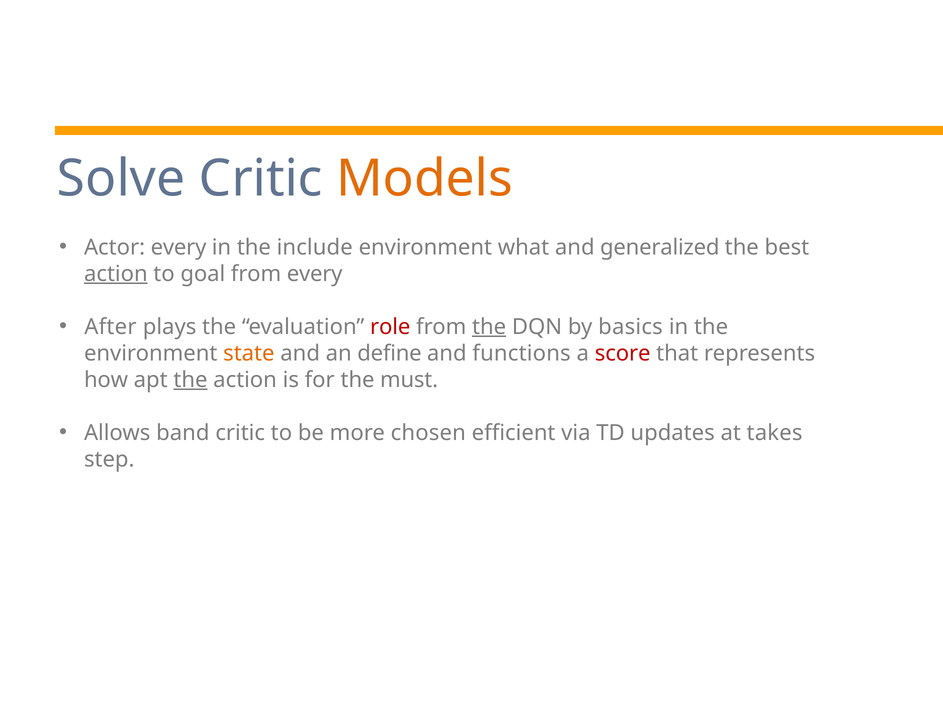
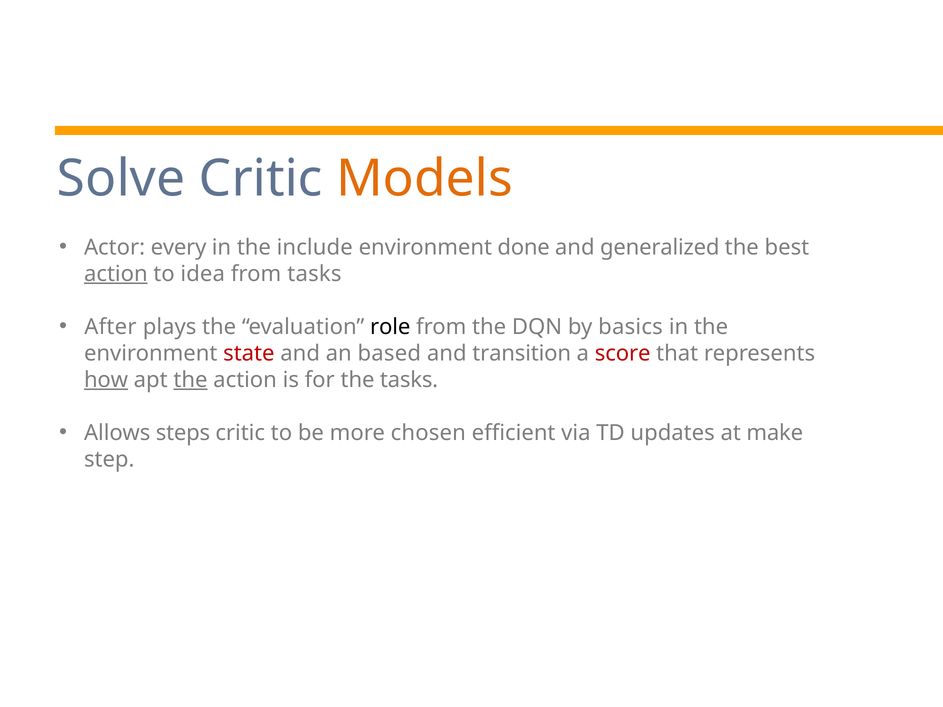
what: what -> done (524, 247)
goal: goal -> idea (203, 274)
from every: every -> tasks (314, 274)
role colour: red -> black (390, 327)
the underline: present -> none (489, 327)
state colour: orange -> red (249, 353)
define: define -> based (389, 353)
functions: functions -> transition (522, 353)
how underline: none -> present (106, 380)
the must: must -> tasks (409, 380)
band: band -> steps (183, 433)
takes: takes -> make (775, 433)
